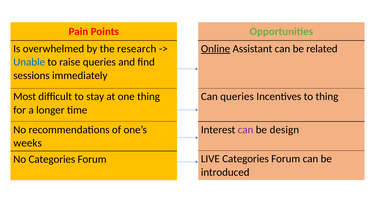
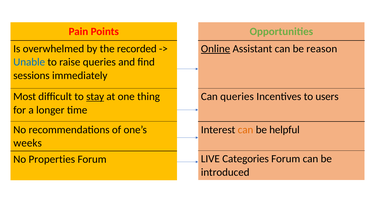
research: research -> recorded (137, 49)
related: related -> reason (322, 49)
stay underline: none -> present (95, 97)
to thing: thing -> users (327, 97)
can colour: purple -> orange (246, 130)
design: design -> helpful (284, 130)
No Categories: Categories -> Properties (52, 160)
